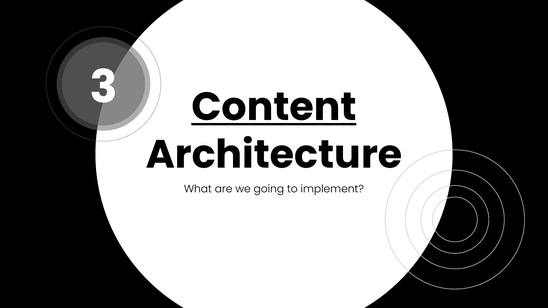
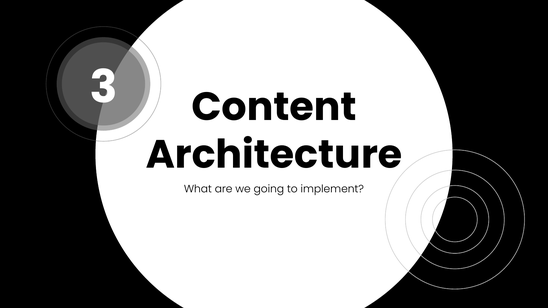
Content underline: present -> none (274, 107)
